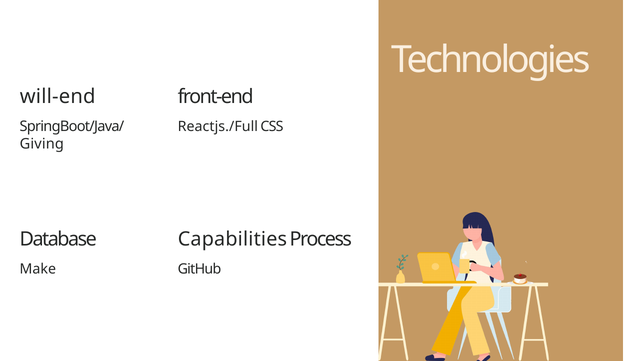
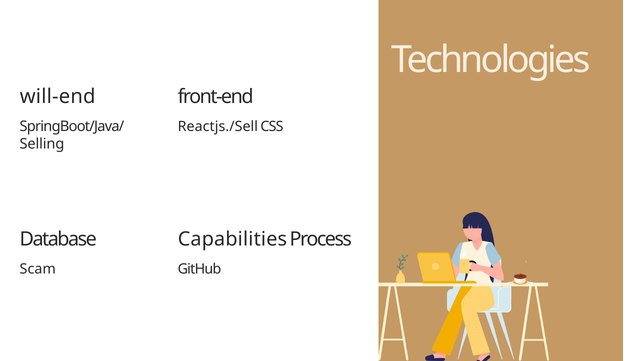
Reactjs./Full: Reactjs./Full -> Reactjs./Sell (218, 126)
Giving: Giving -> Selling (42, 144)
Make: Make -> Scam (38, 269)
